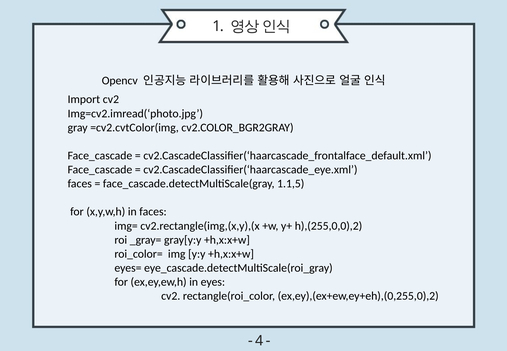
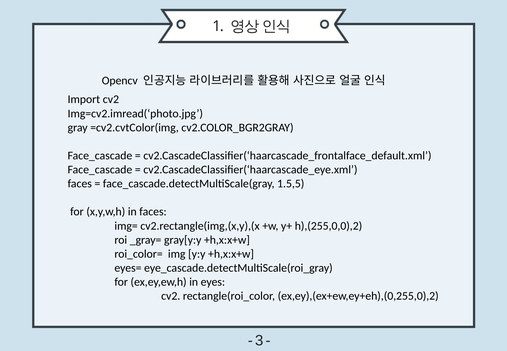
1.1,5: 1.1,5 -> 1.5,5 (291, 184)
4: 4 -> 3 (259, 340)
